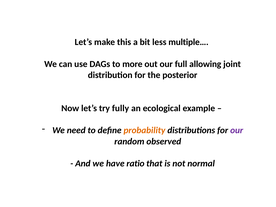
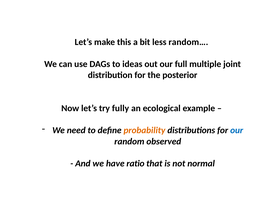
multiple…: multiple… -> random… (188, 42)
more: more -> ideas (132, 64)
allowing: allowing -> multiple (205, 64)
our colour: purple -> blue (237, 130)
